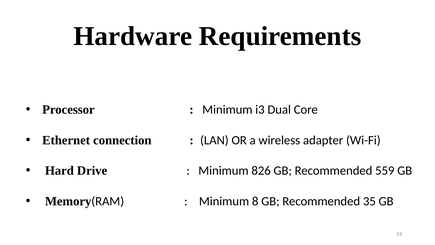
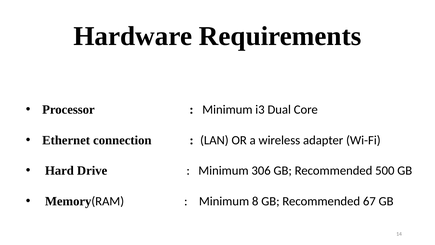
826: 826 -> 306 (261, 171)
559: 559 -> 500 (385, 171)
35: 35 -> 67 (369, 201)
